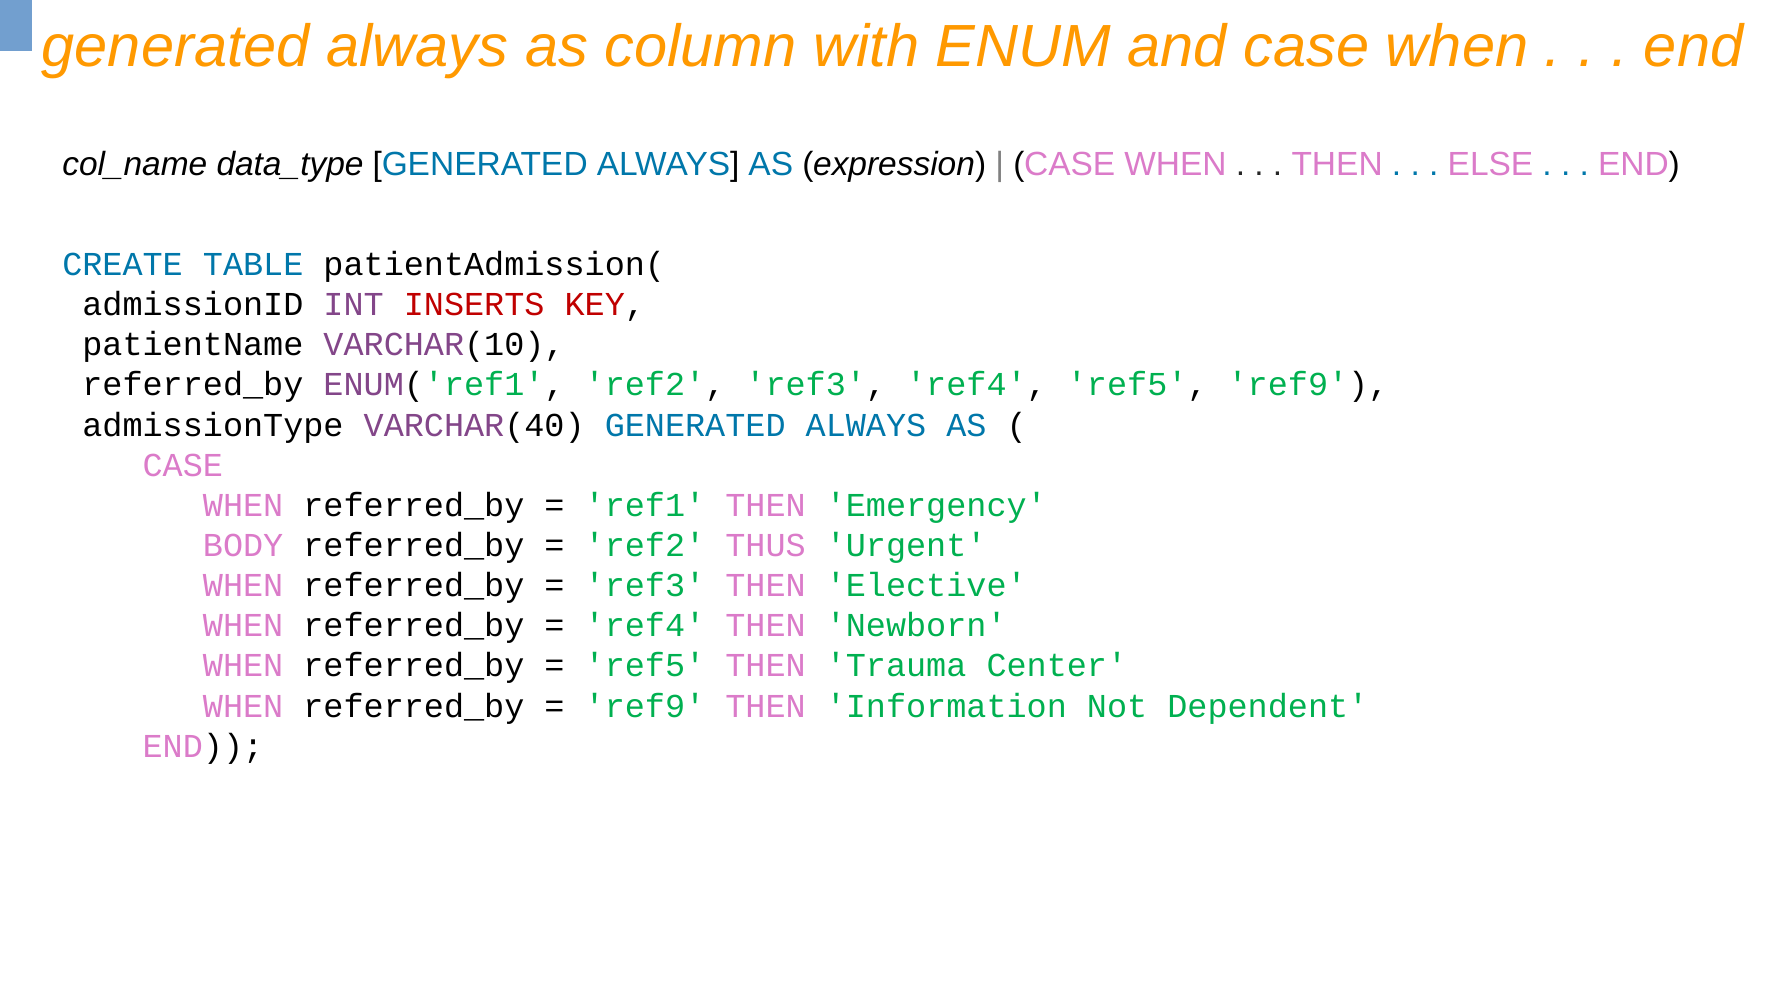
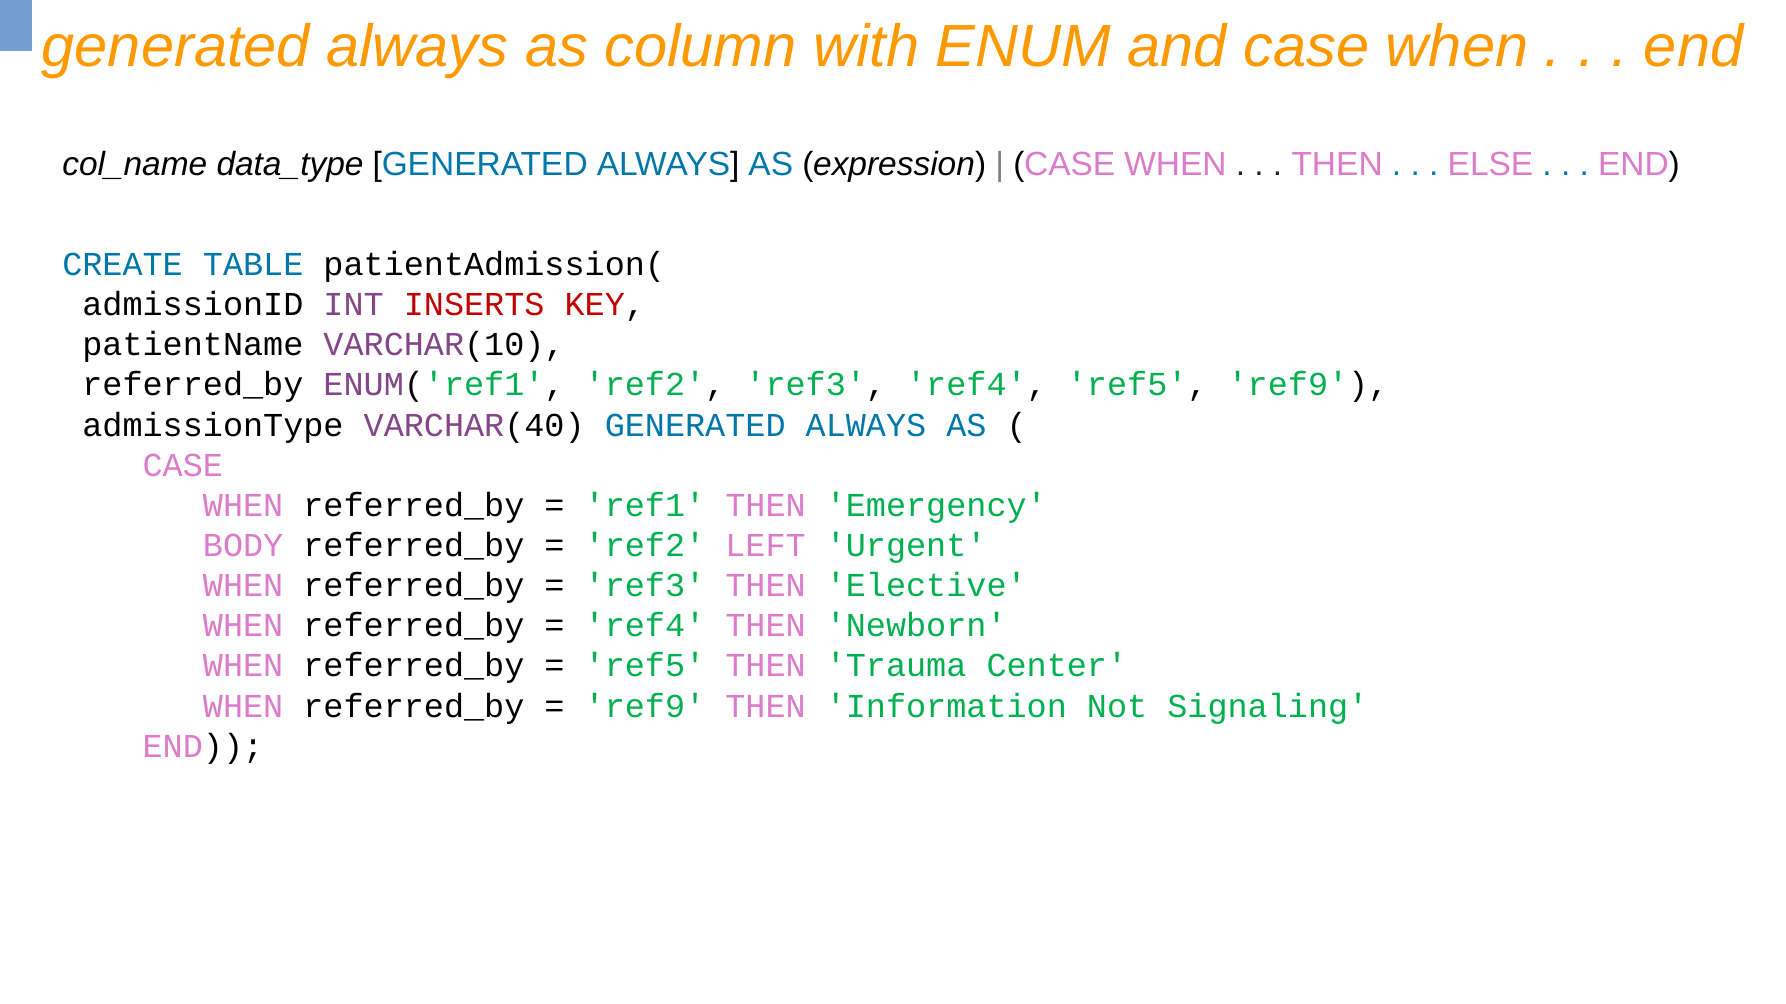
THUS: THUS -> LEFT (766, 546)
Dependent: Dependent -> Signaling (1268, 707)
